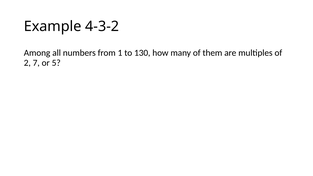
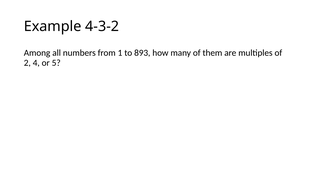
130: 130 -> 893 (142, 53)
7: 7 -> 4 (36, 63)
